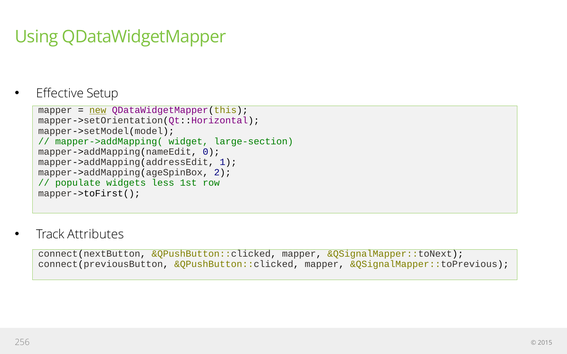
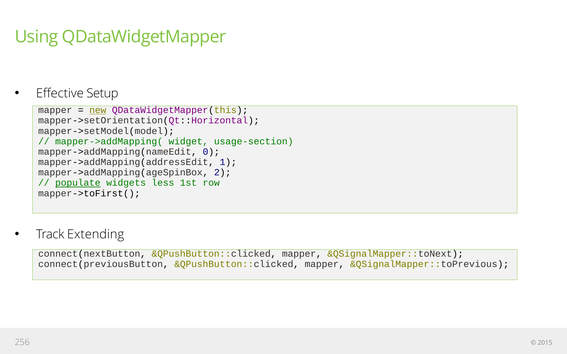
large-section: large-section -> usage-section (254, 141)
populate underline: none -> present (78, 183)
Attributes: Attributes -> Extending (96, 235)
